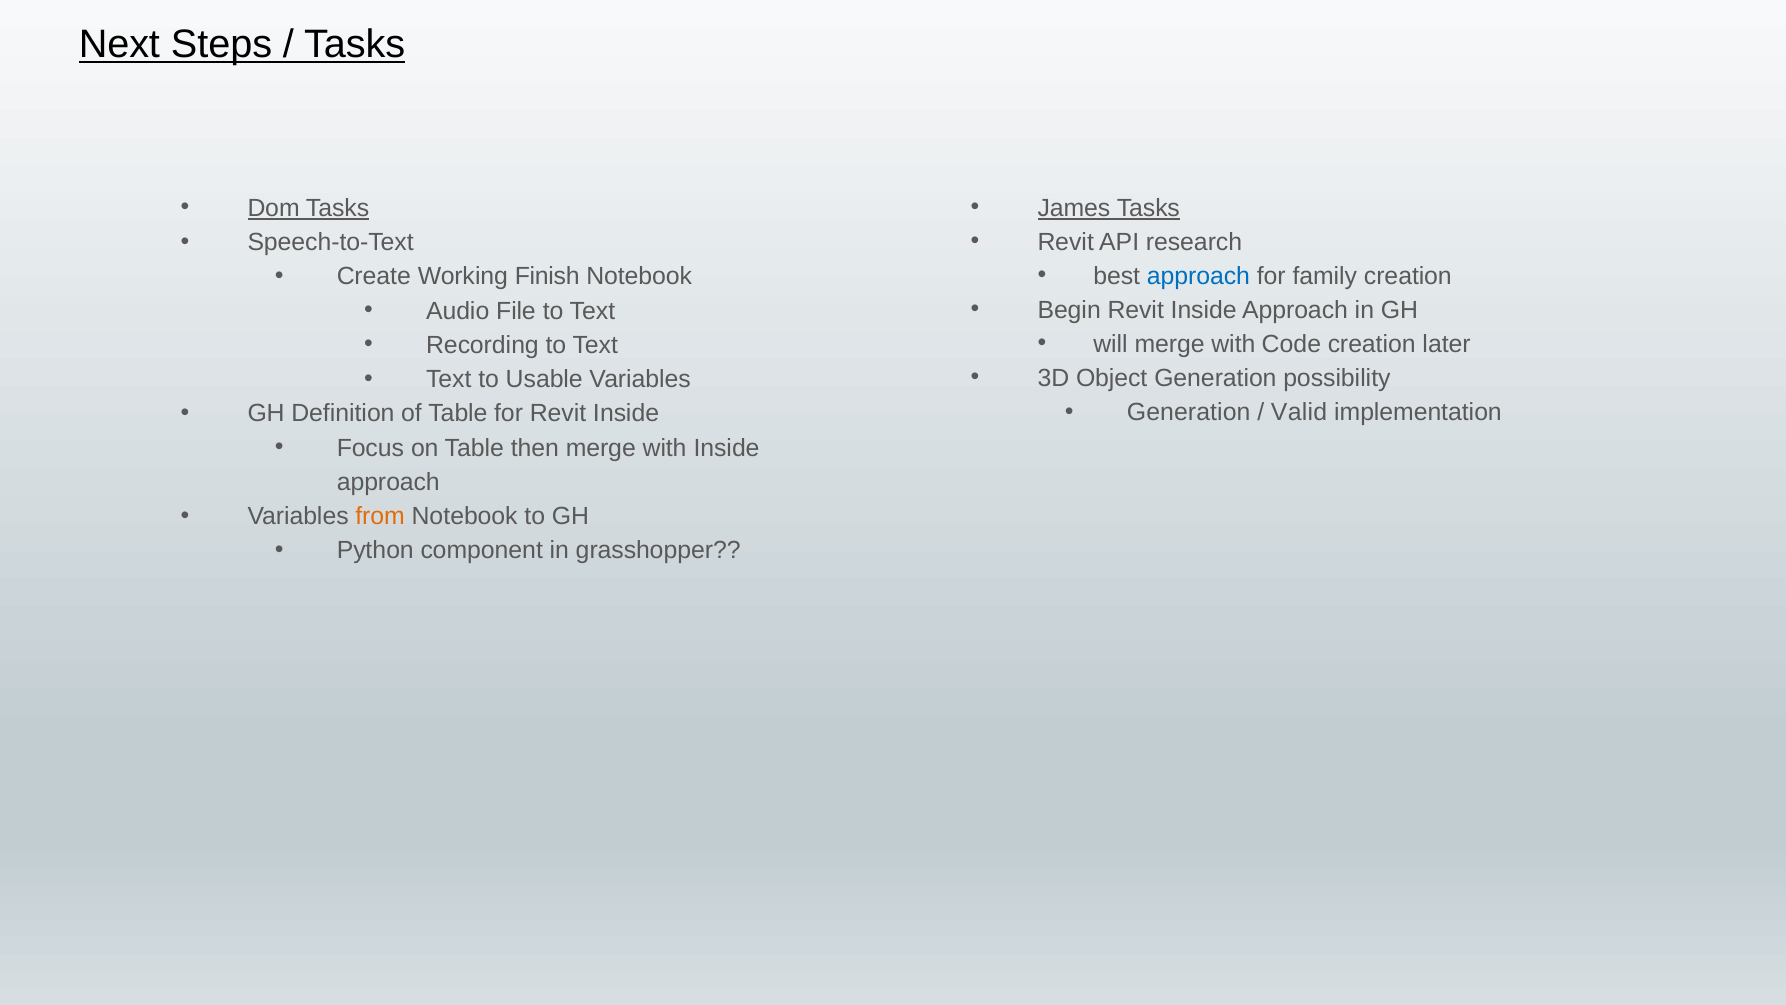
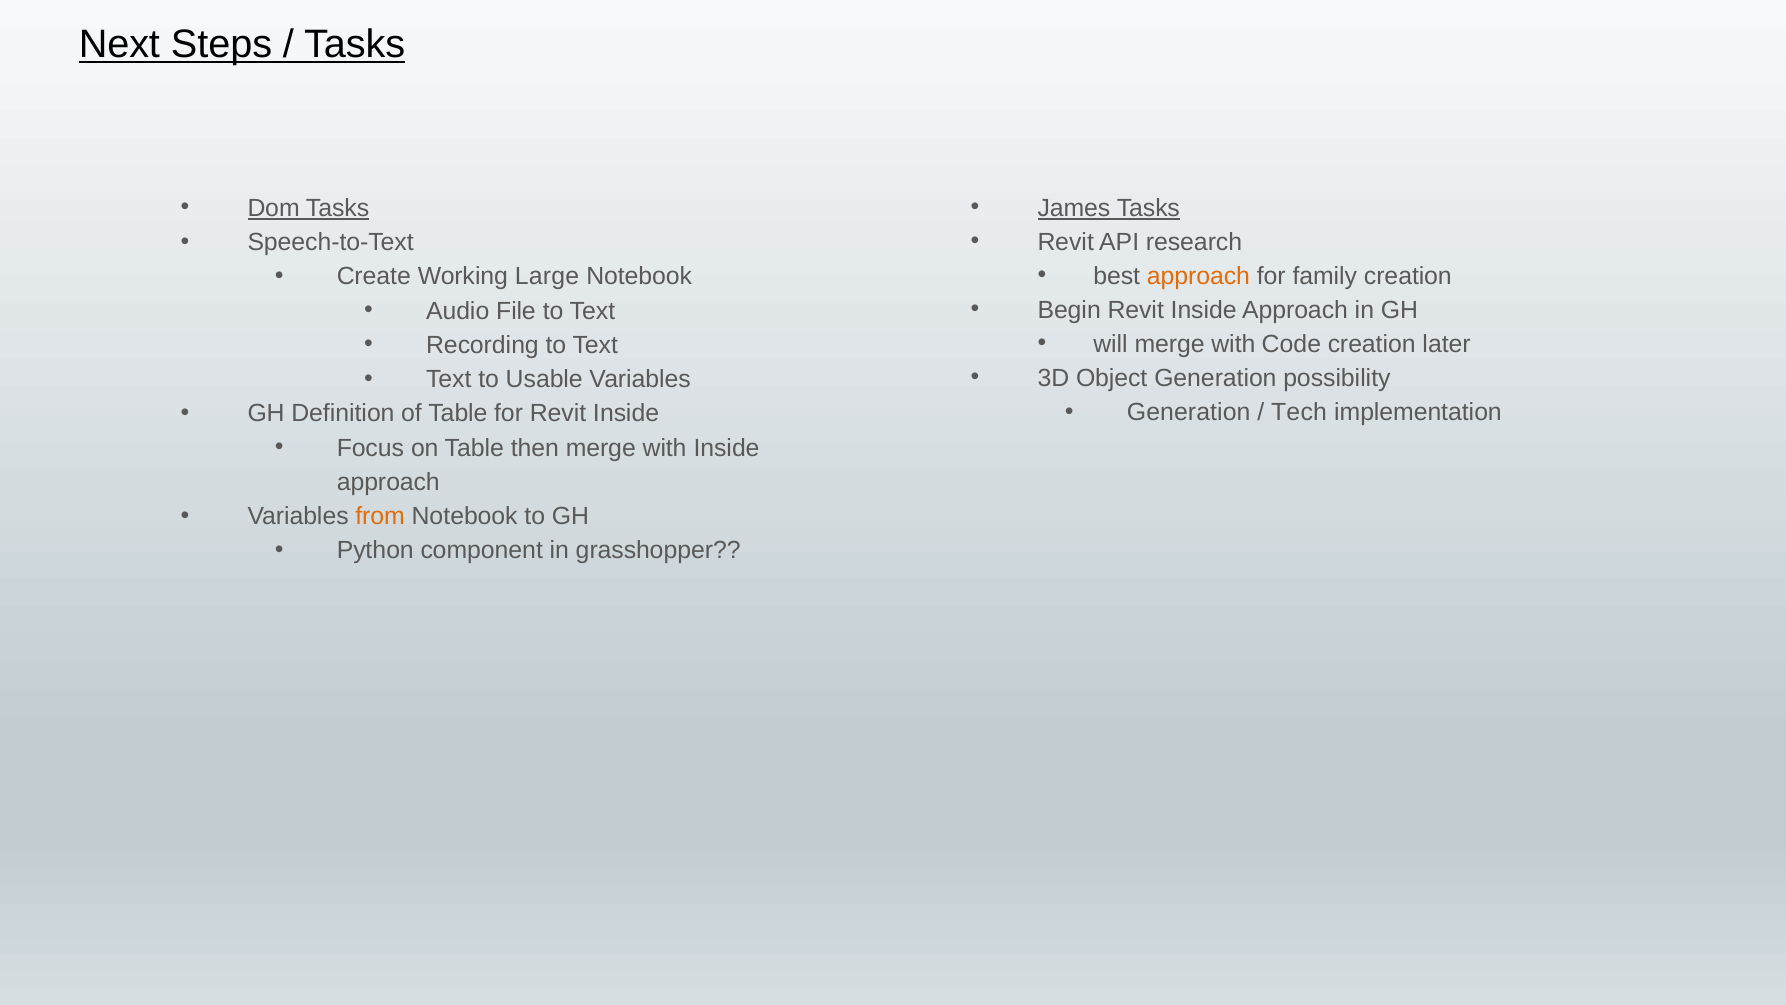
approach colour: blue -> orange (1198, 276)
Finish: Finish -> Large (547, 277)
Valid: Valid -> Tech (1299, 412)
